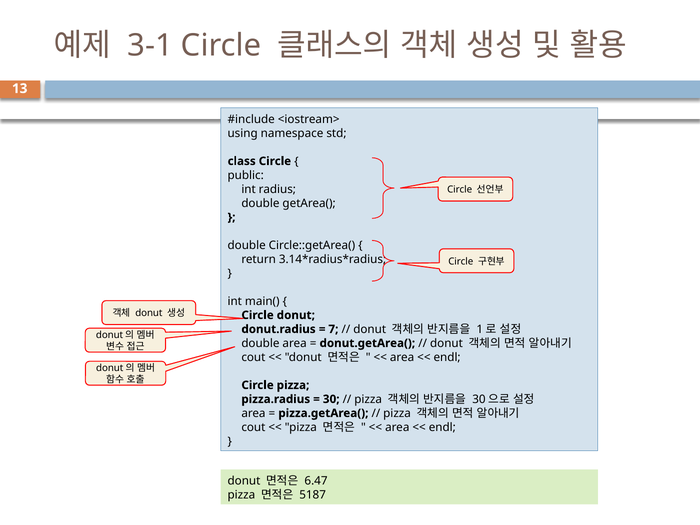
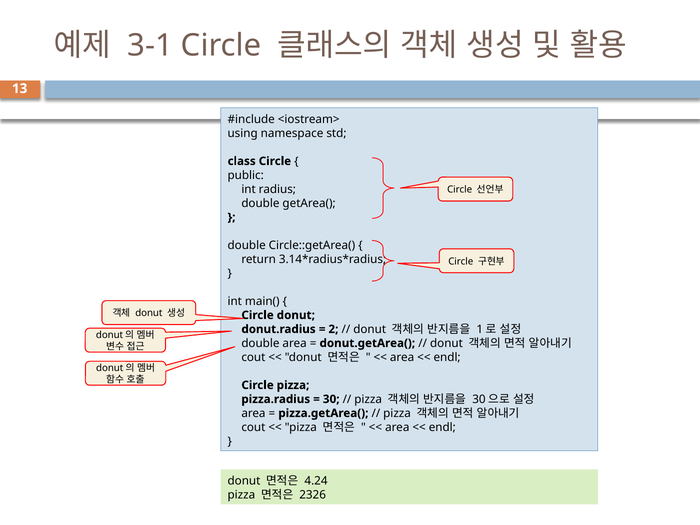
7: 7 -> 2 (333, 329)
6.47: 6.47 -> 4.24 (316, 481)
5187: 5187 -> 2326 (313, 495)
